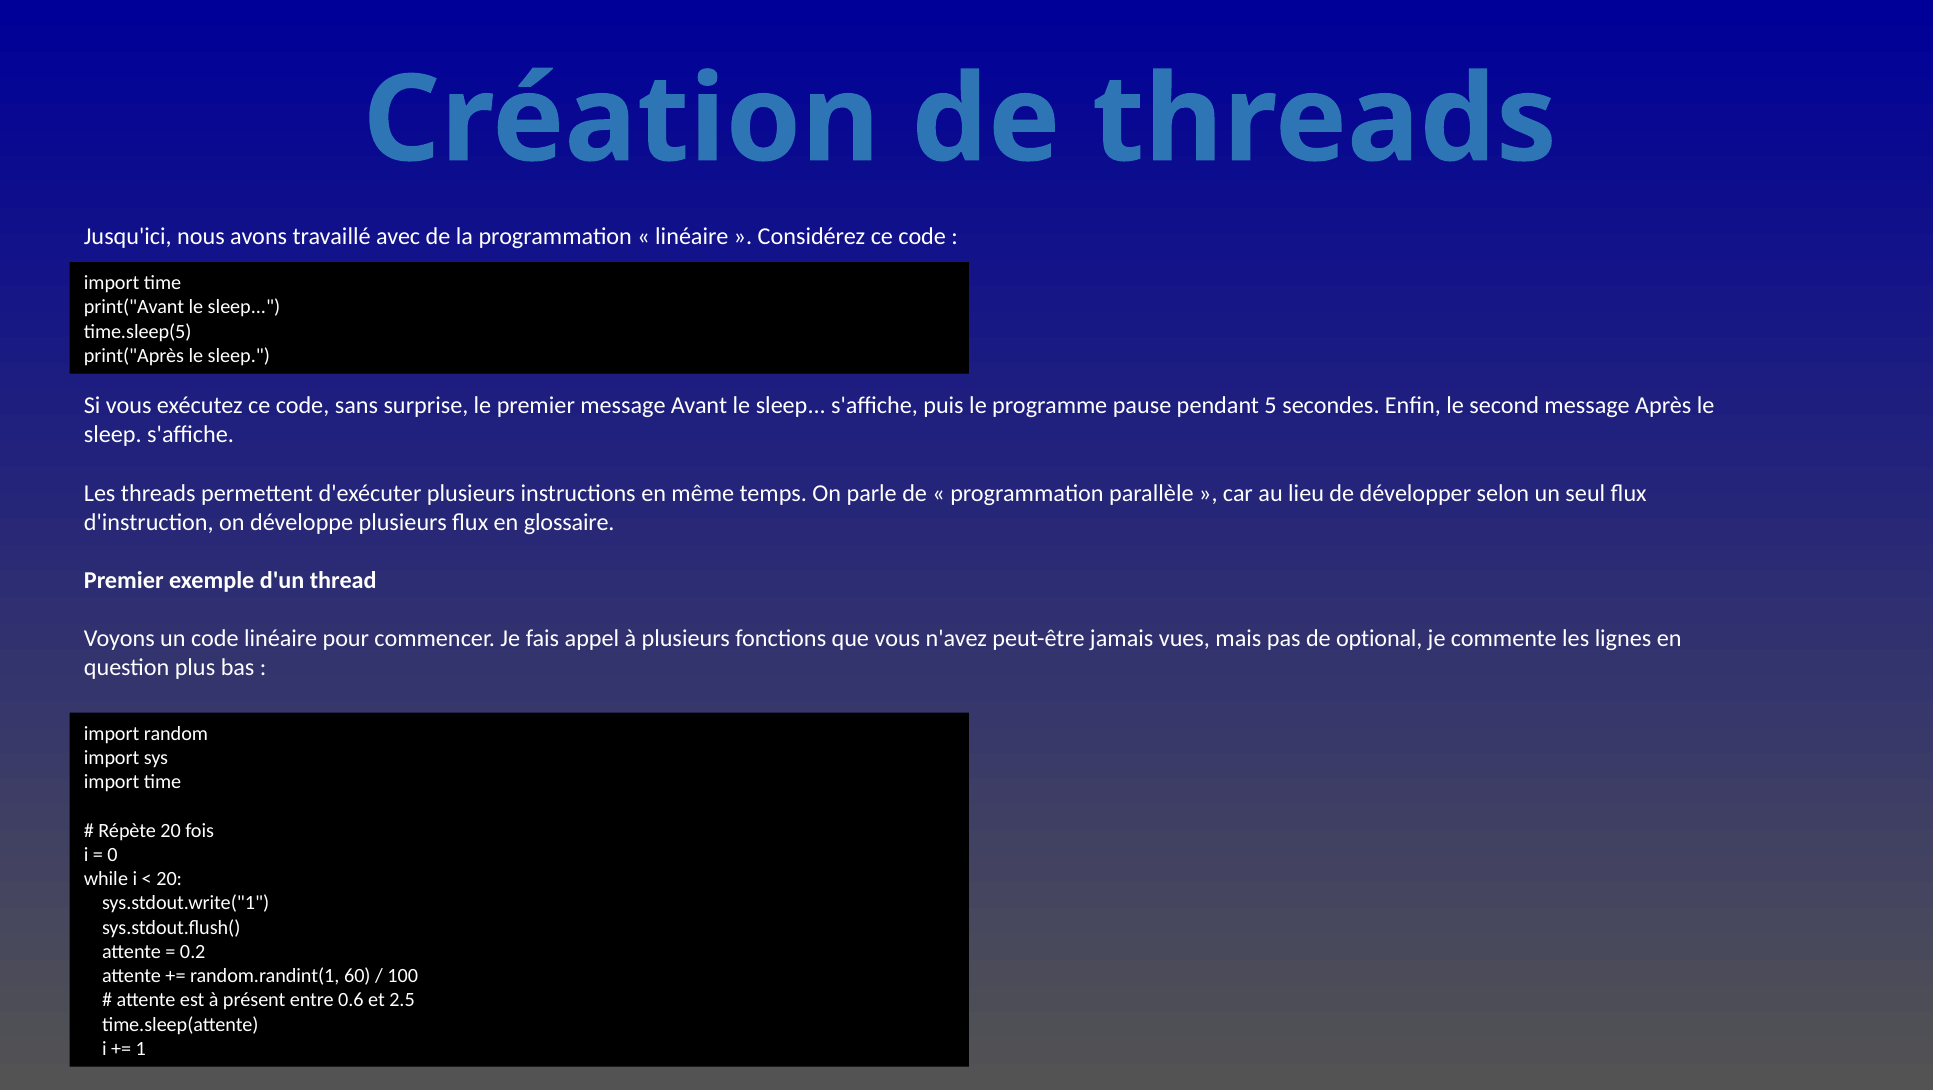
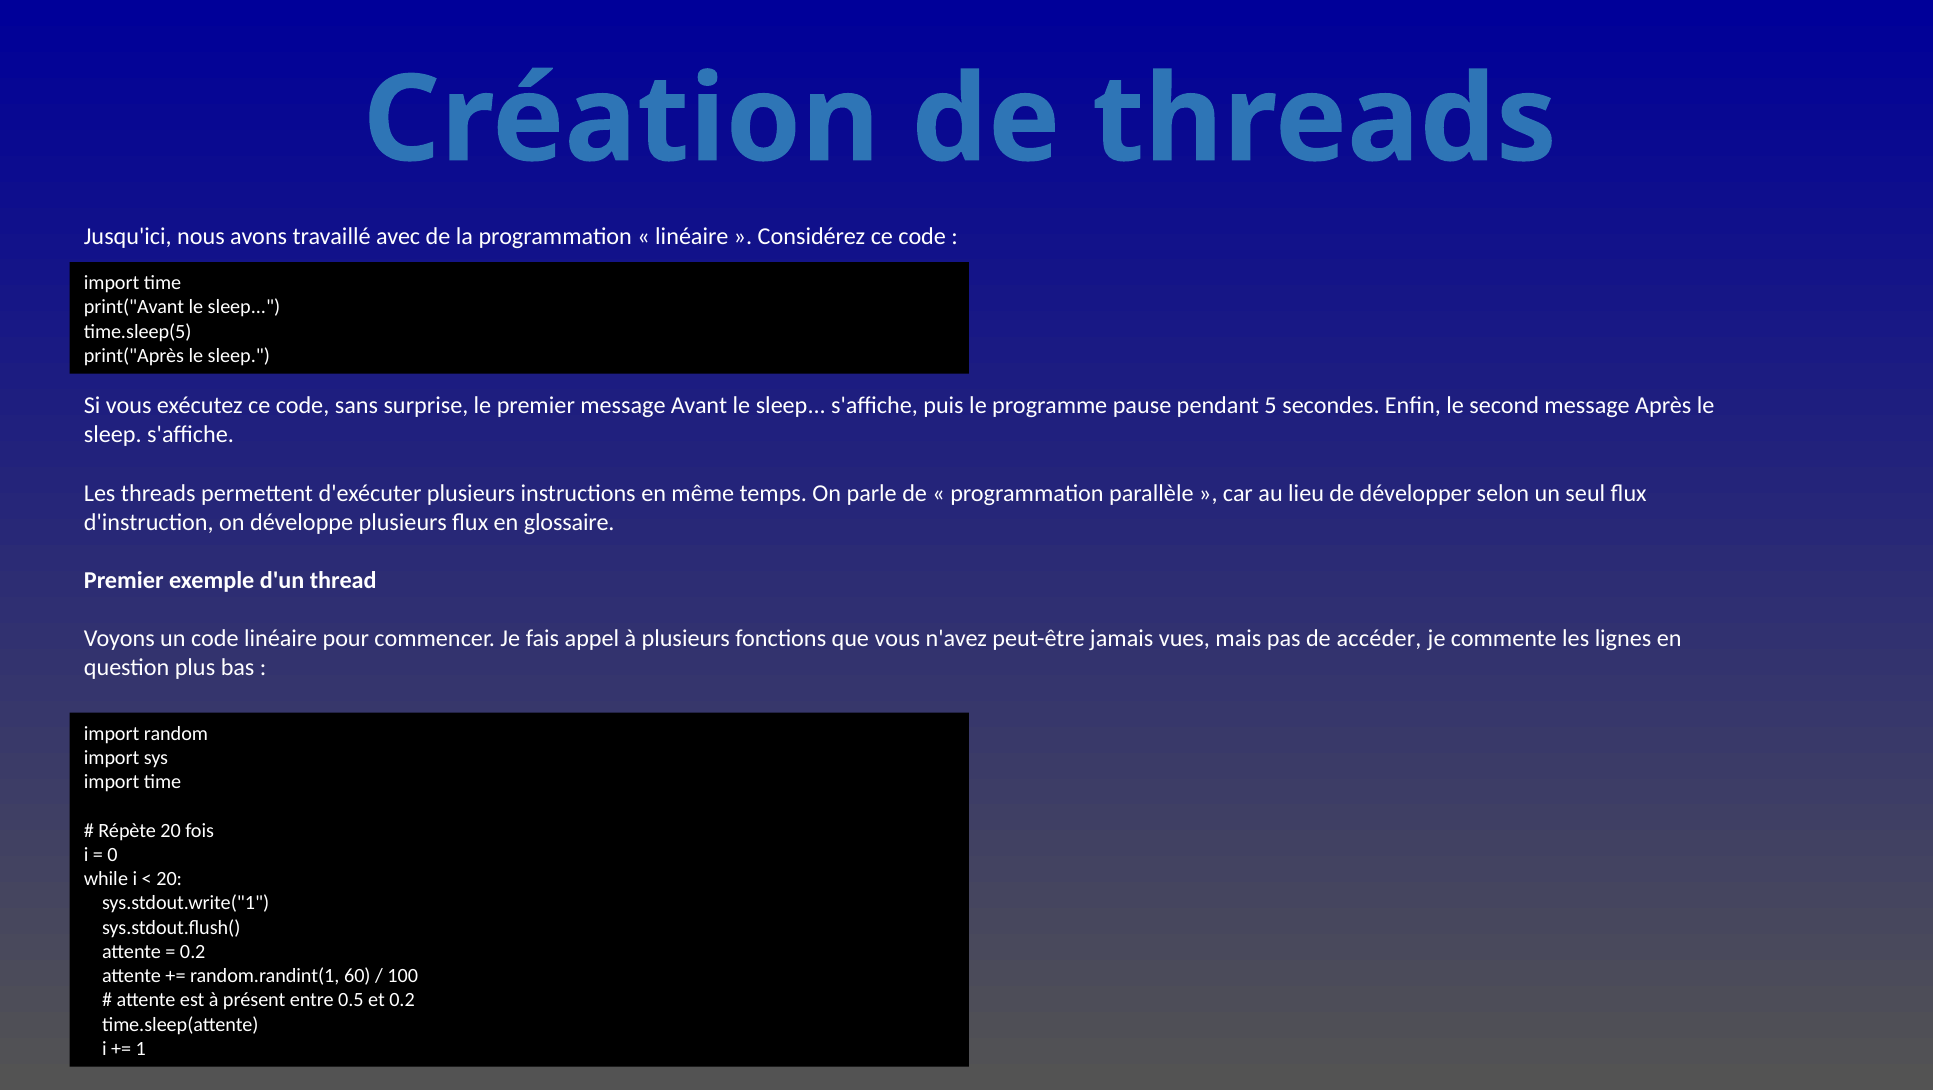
optional: optional -> accéder (1379, 638)
0.6: 0.6 -> 0.5 (351, 1000)
et 2.5: 2.5 -> 0.2 (402, 1000)
